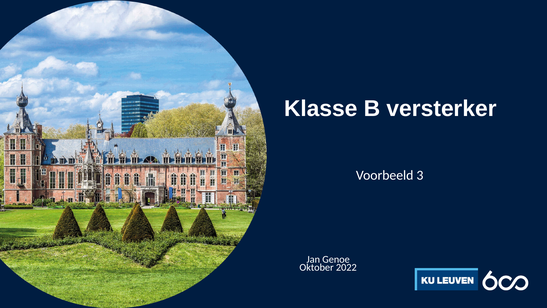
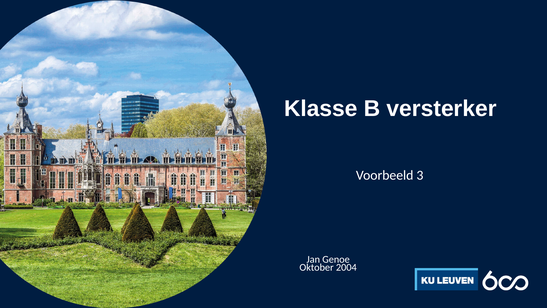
2022: 2022 -> 2004 (346, 267)
